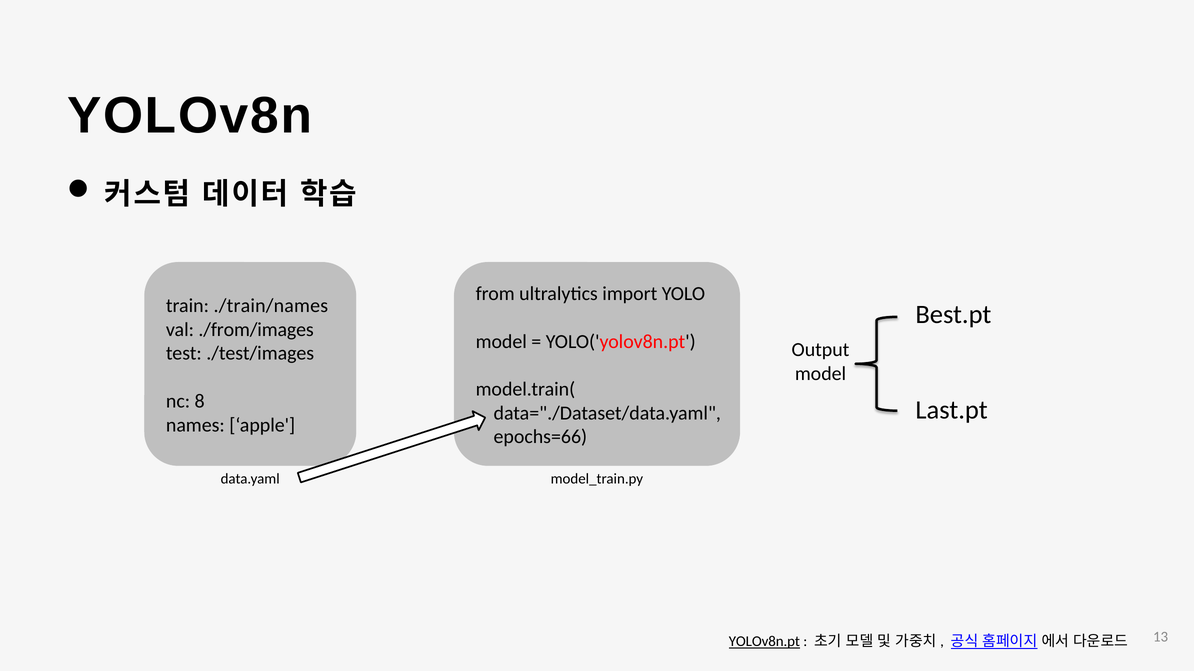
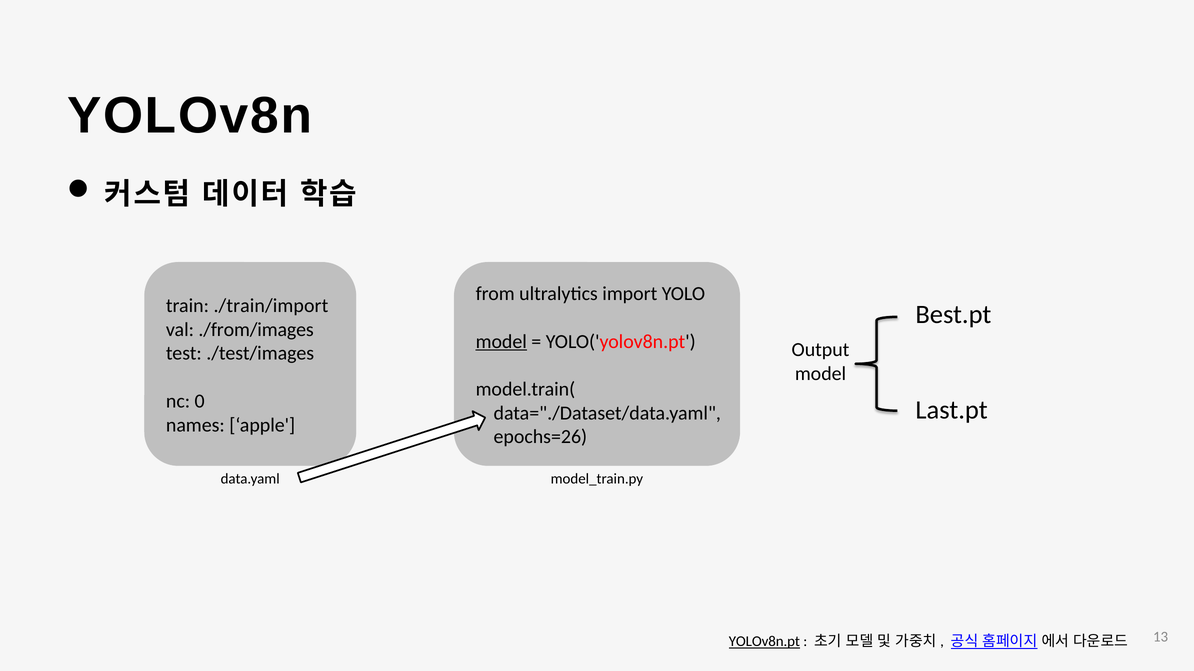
./train/names: ./train/names -> ./train/import (271, 306)
model underline: none -> present (501, 342)
8: 8 -> 0 (200, 401)
epochs=66: epochs=66 -> epochs=26 (540, 437)
